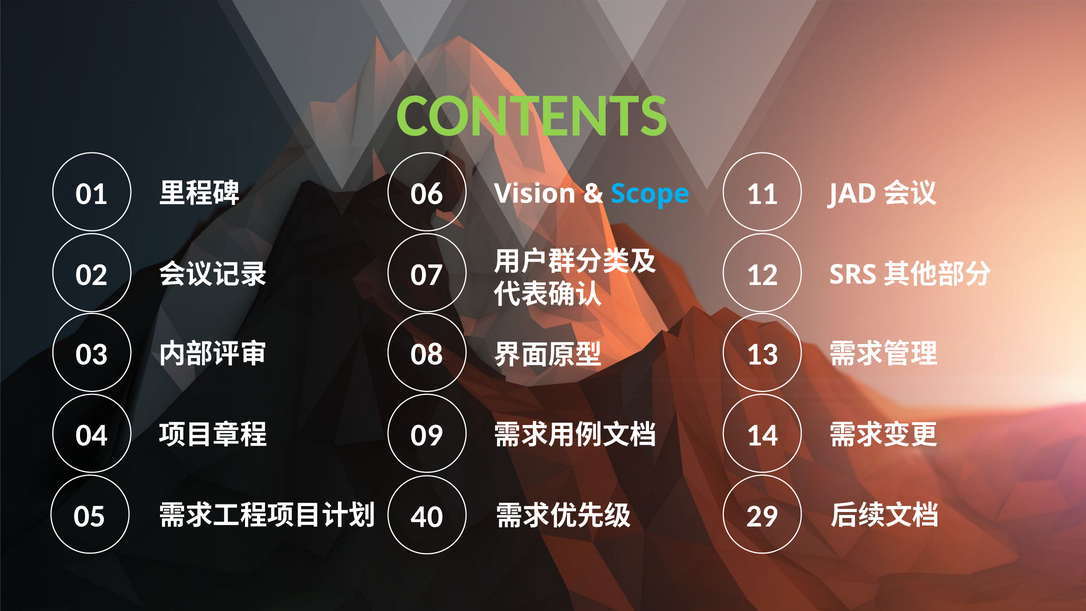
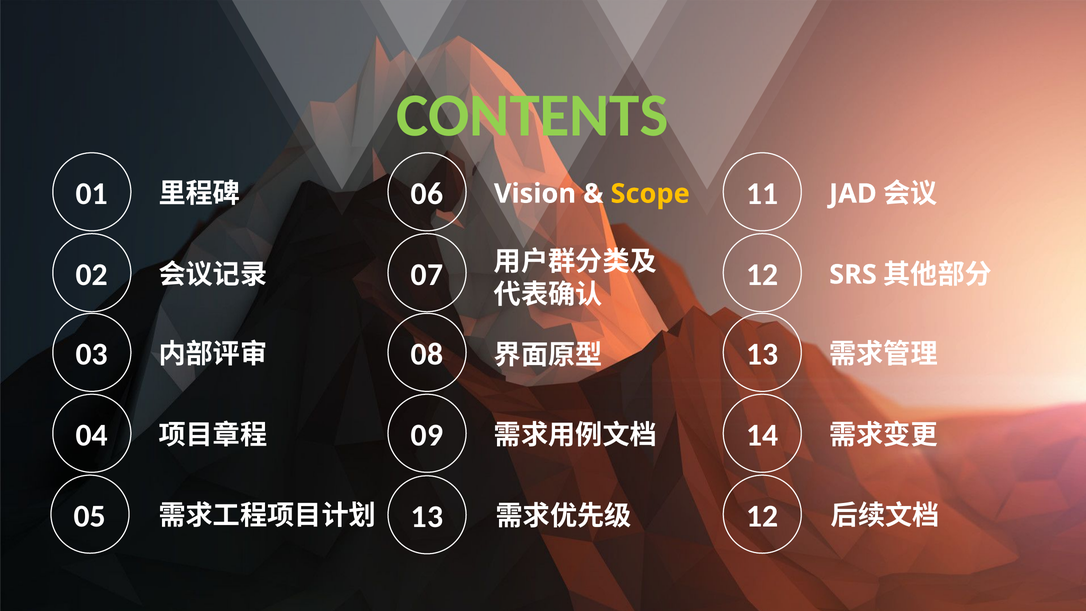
Scope colour: light blue -> yellow (650, 194)
40: 40 -> 13 (427, 517)
29: 29 -> 12 (762, 516)
